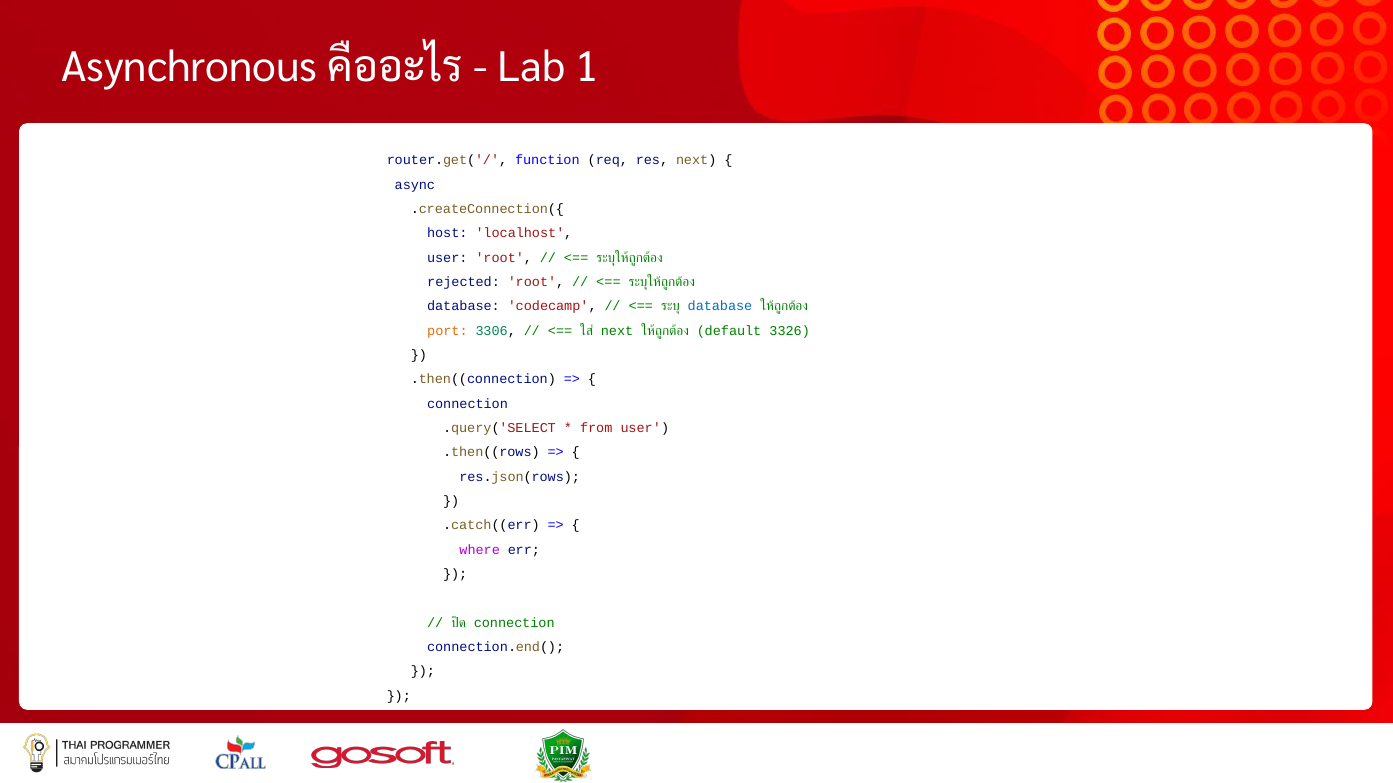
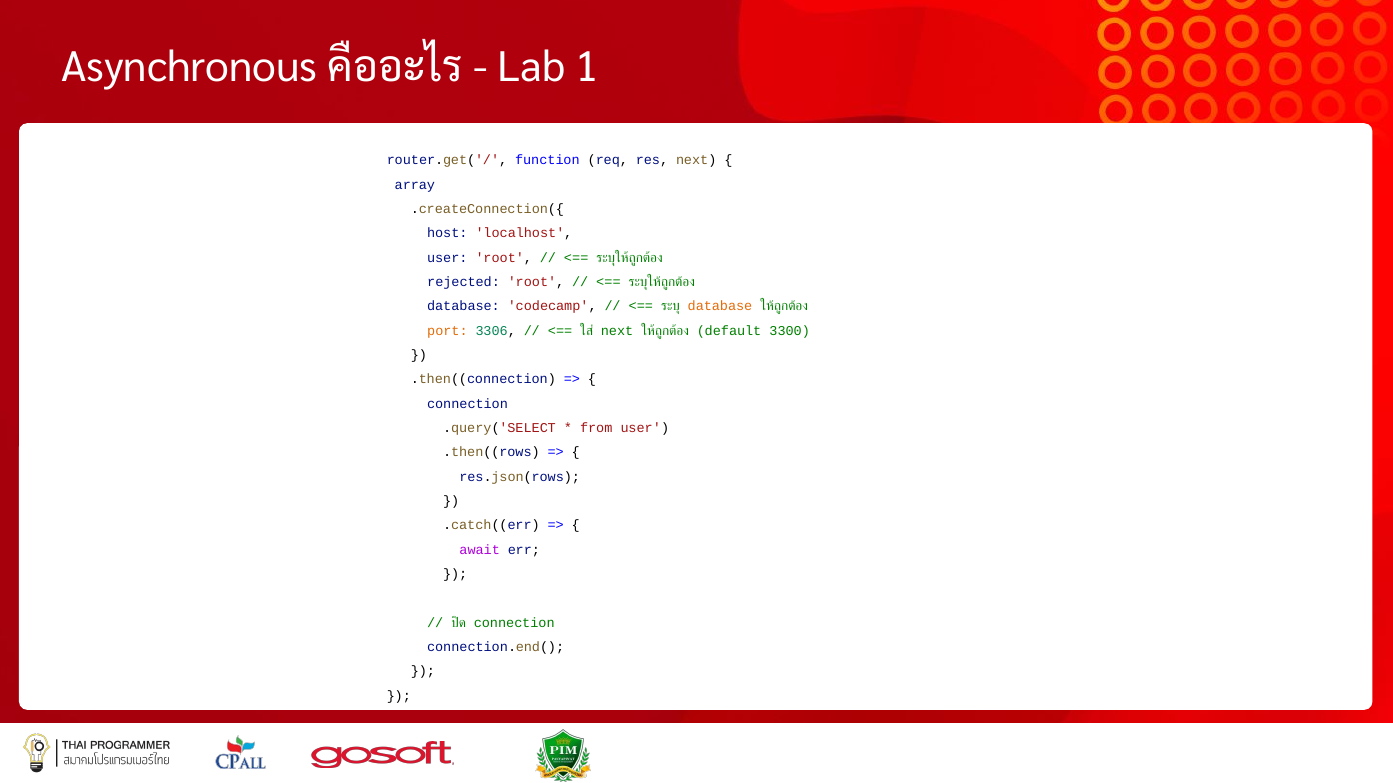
async: async -> array (415, 185)
database colour: blue -> orange (720, 307)
3326: 3326 -> 3300 (790, 331)
where: where -> await (480, 550)
